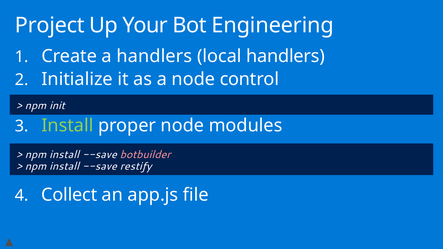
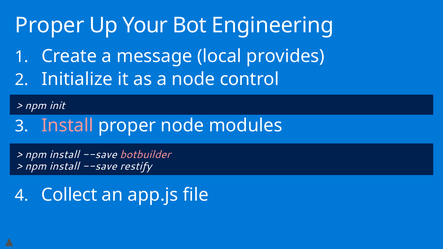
Project: Project -> Proper (50, 25)
a handlers: handlers -> message (154, 56)
local handlers: handlers -> provides (285, 56)
Install colour: light green -> pink (67, 126)
